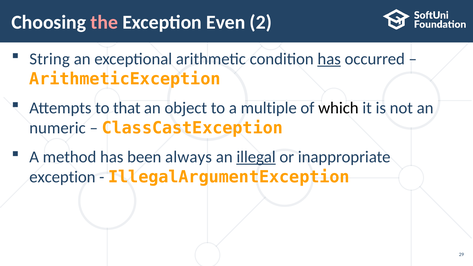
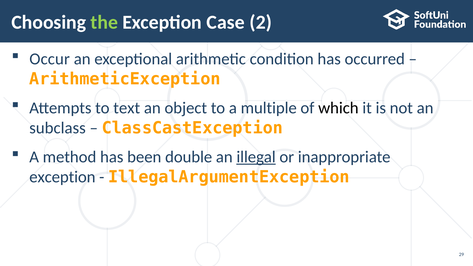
the colour: pink -> light green (104, 22)
Even: Even -> Case (226, 22)
String: String -> Occur (50, 59)
has underline: present -> none (329, 59)
that: that -> text (127, 108)
numeric: numeric -> subclass (58, 128)
always: always -> double (189, 157)
